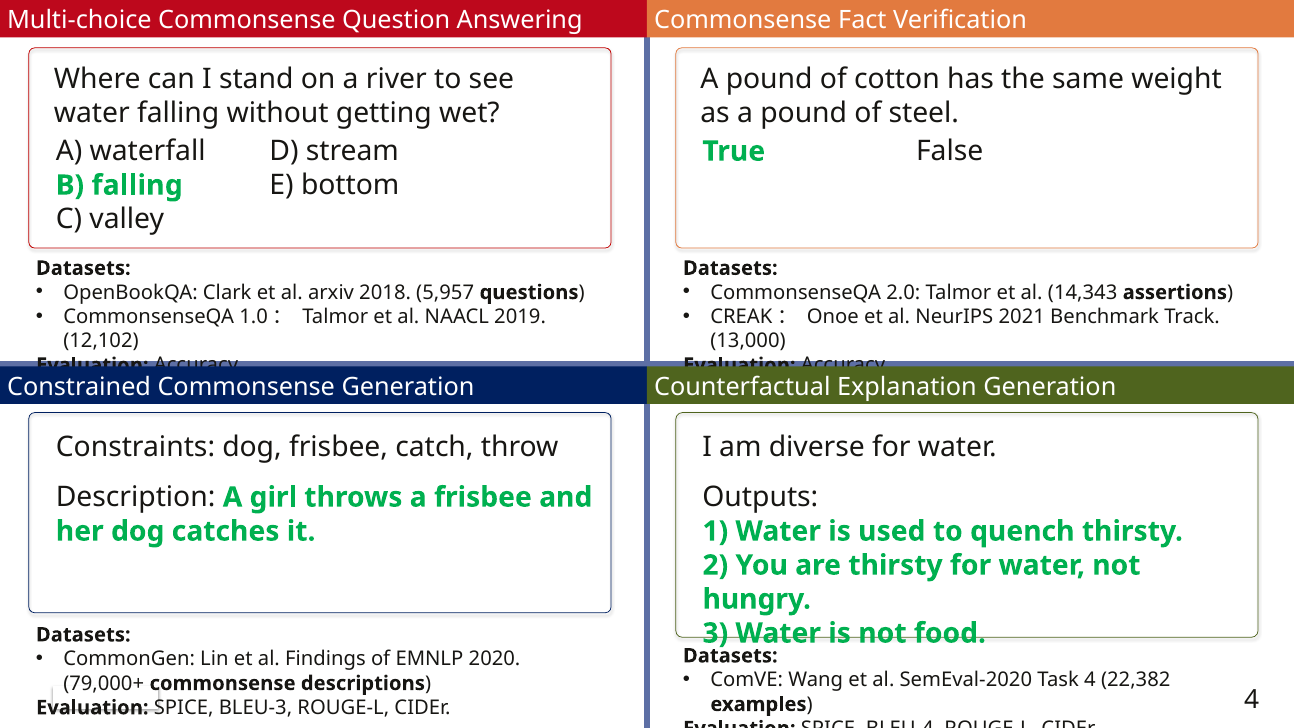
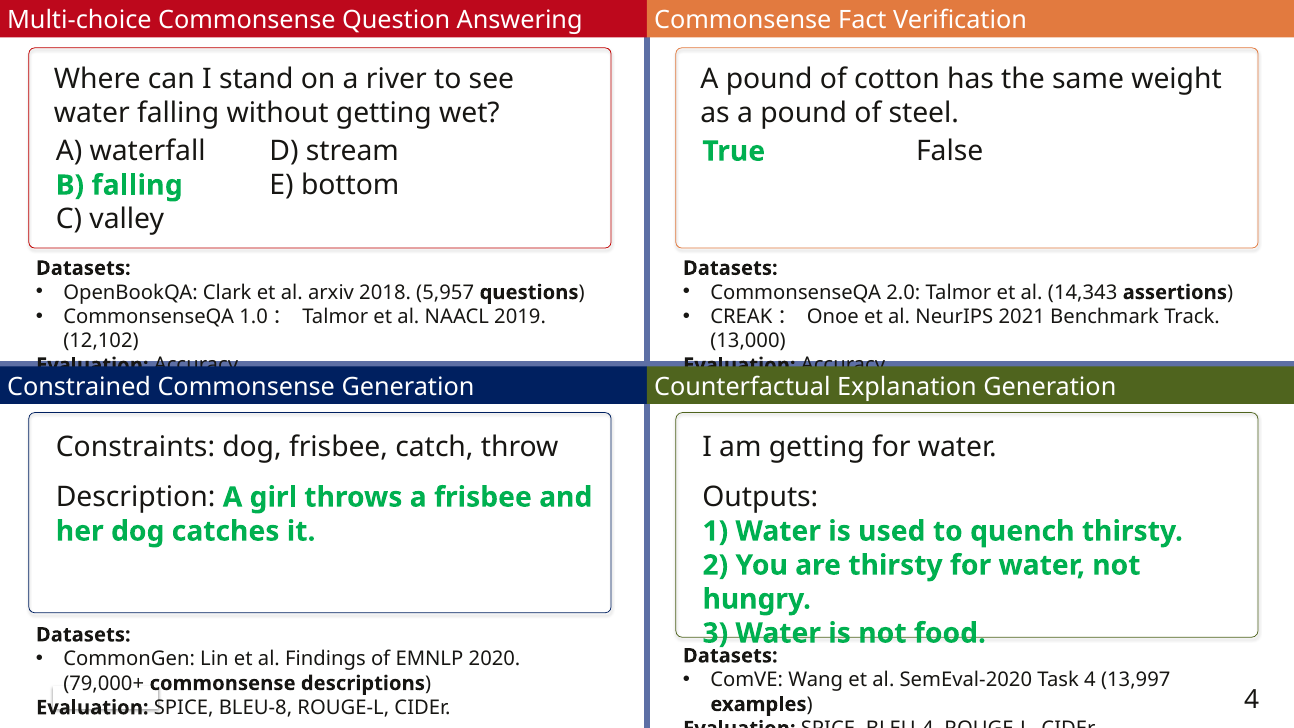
am diverse: diverse -> getting (817, 447)
22,382: 22,382 -> 13,997 (1136, 680)
BLEU-3: BLEU-3 -> BLEU-8 (255, 708)
